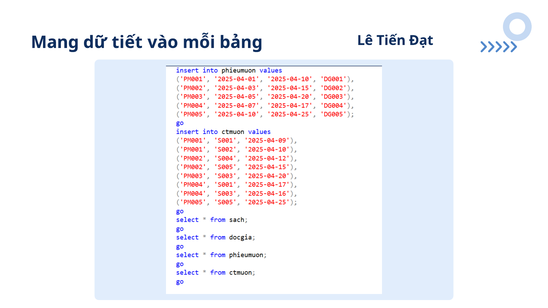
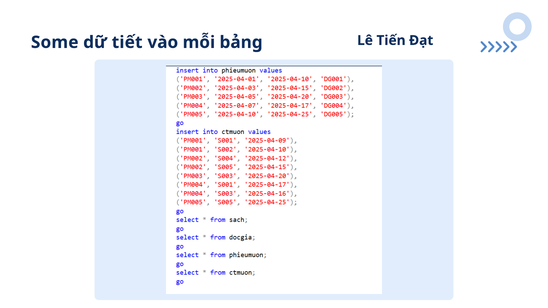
Mang: Mang -> Some (55, 42)
